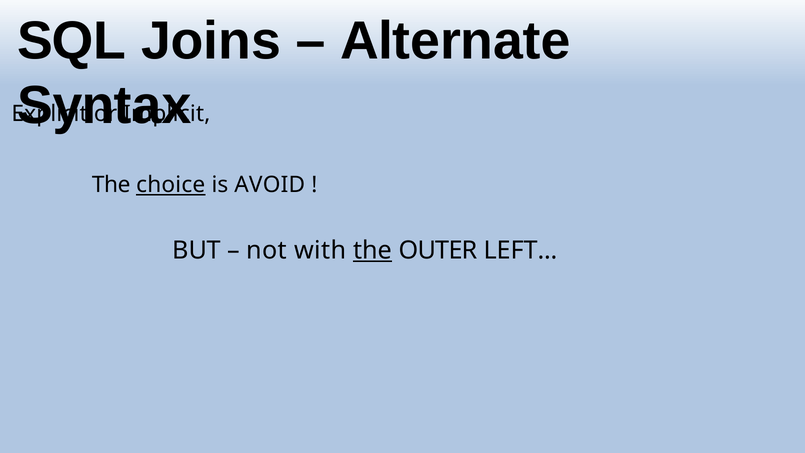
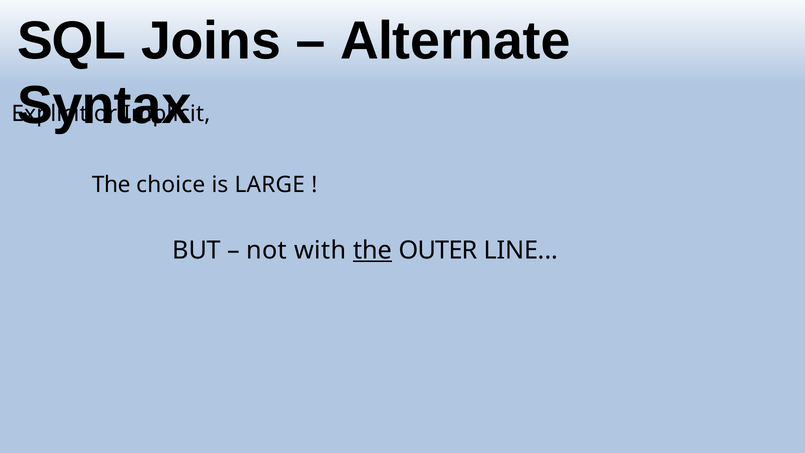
choice underline: present -> none (171, 185)
AVOID: AVOID -> LARGE (270, 185)
LEFT: LEFT -> LINE (521, 250)
